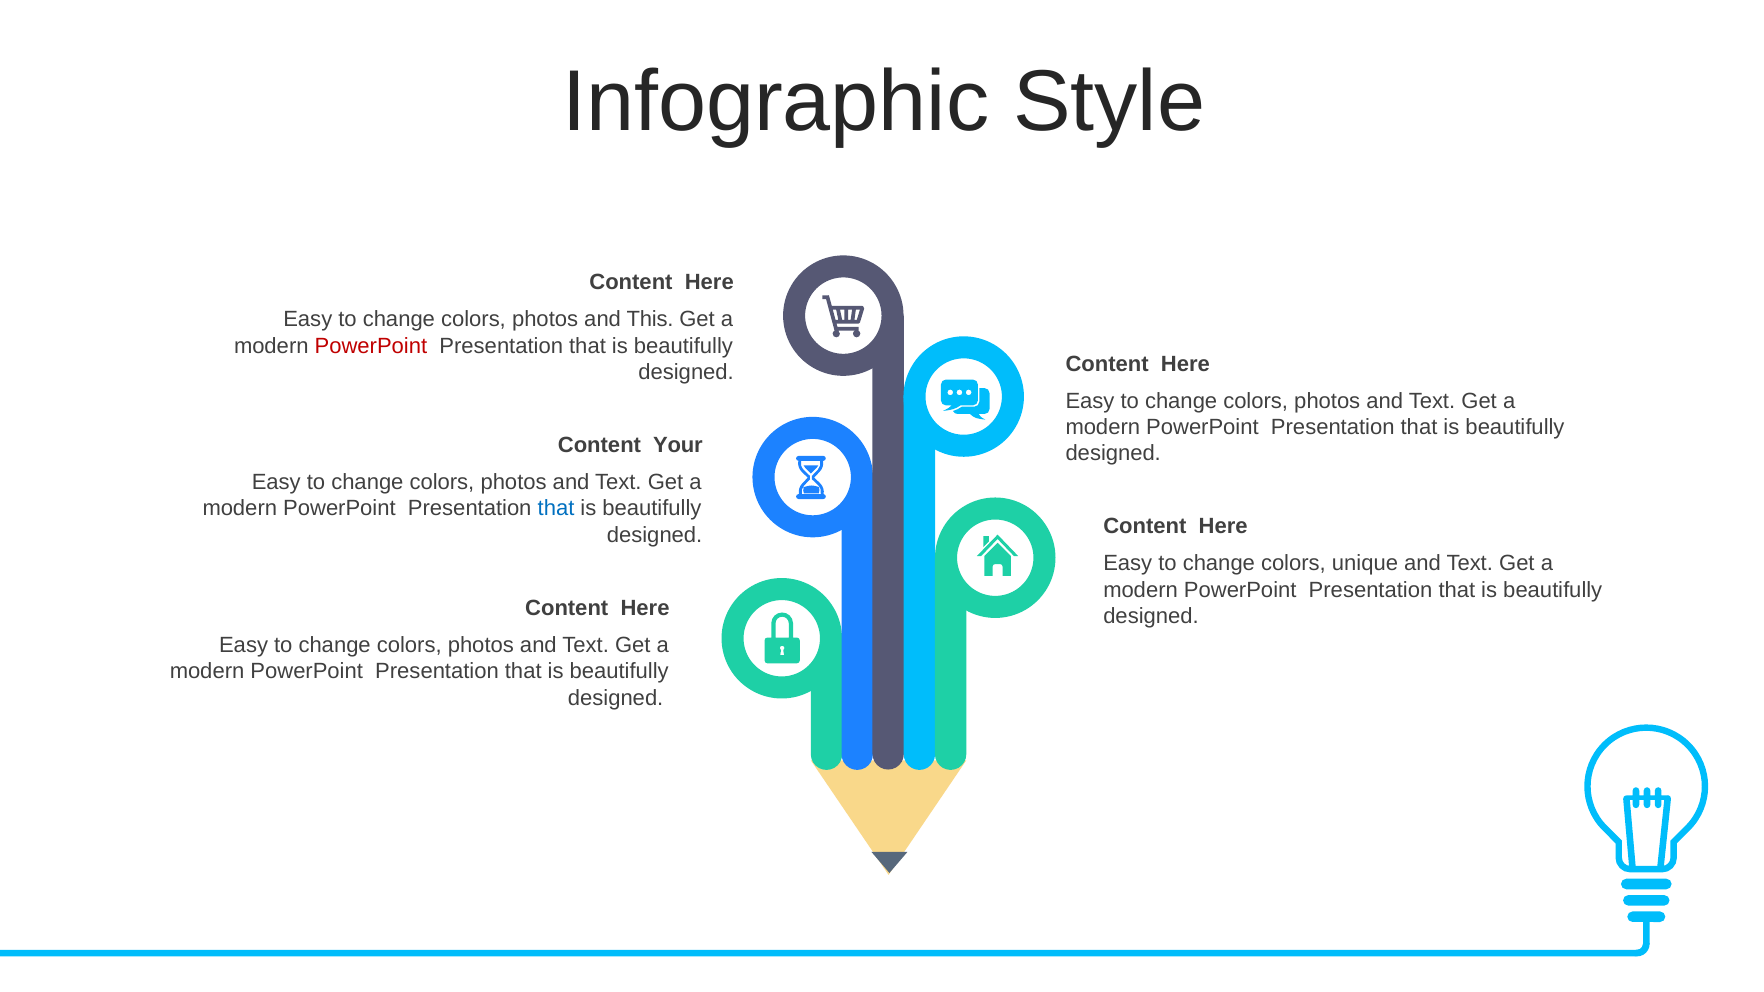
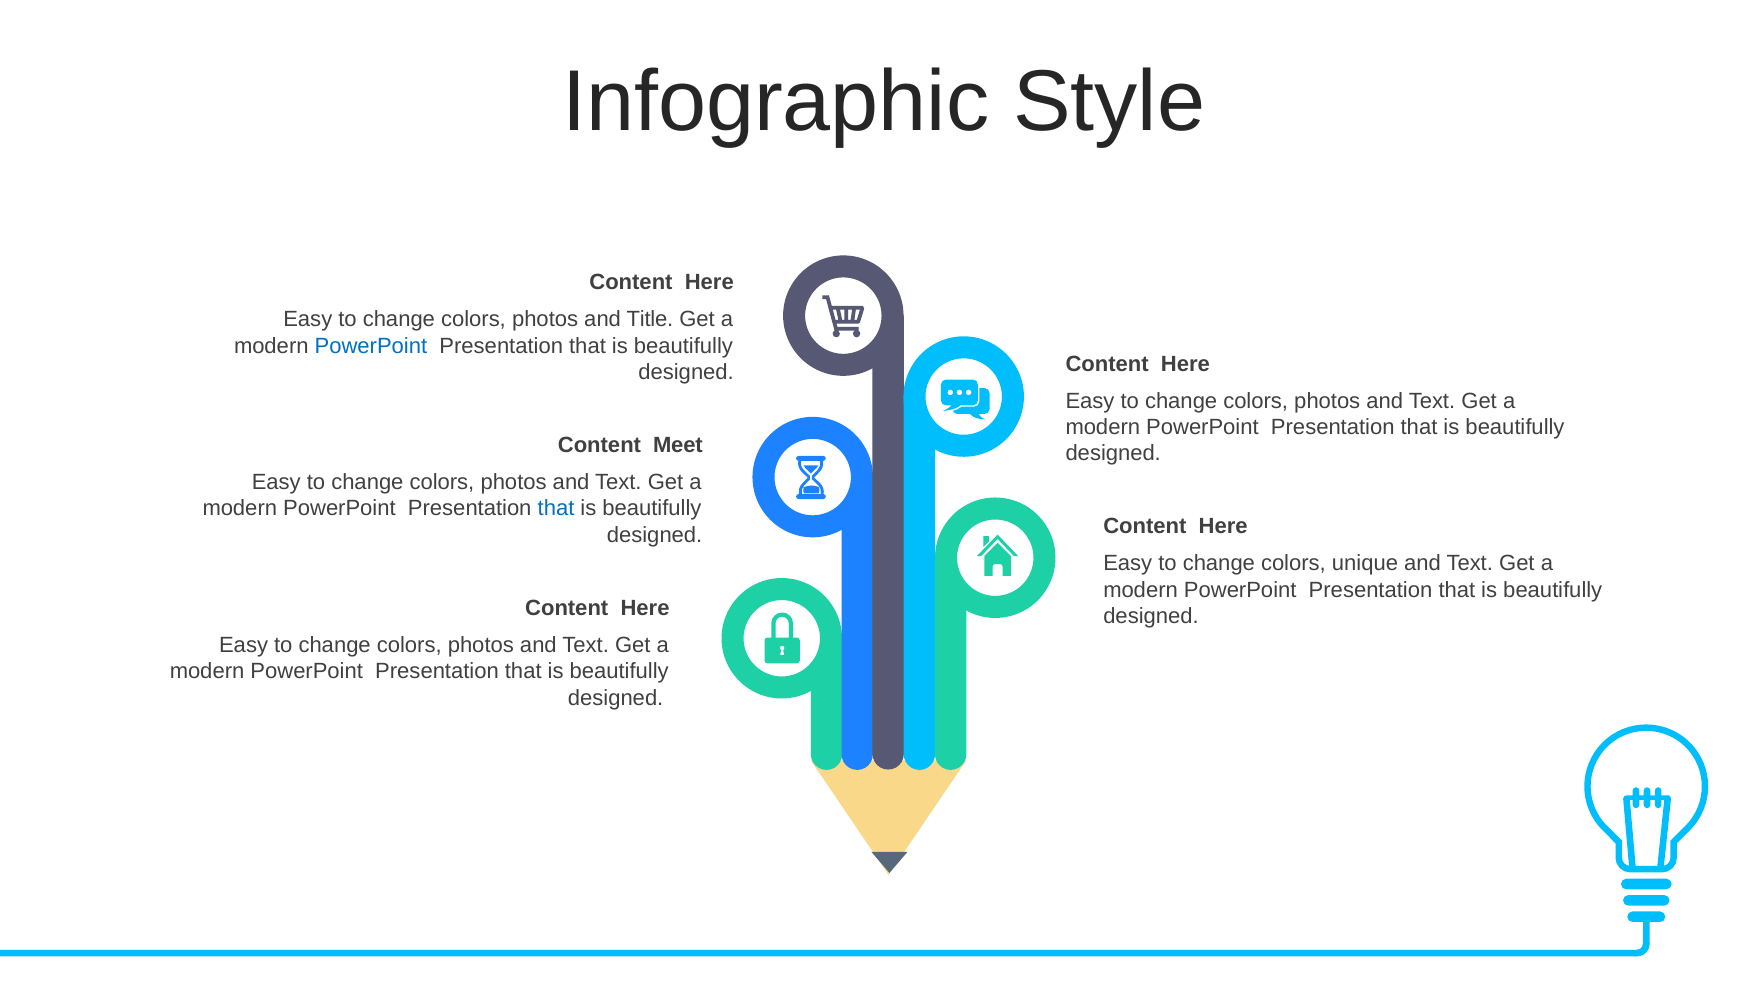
This: This -> Title (650, 319)
PowerPoint colour: red -> blue (371, 346)
Your: Your -> Meet (678, 445)
